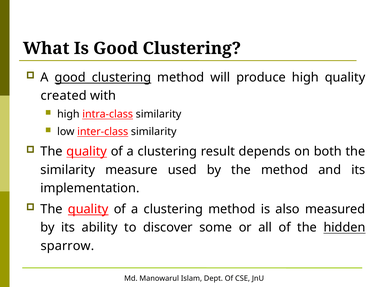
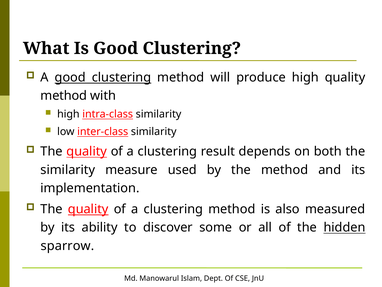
created: created -> method (64, 96)
